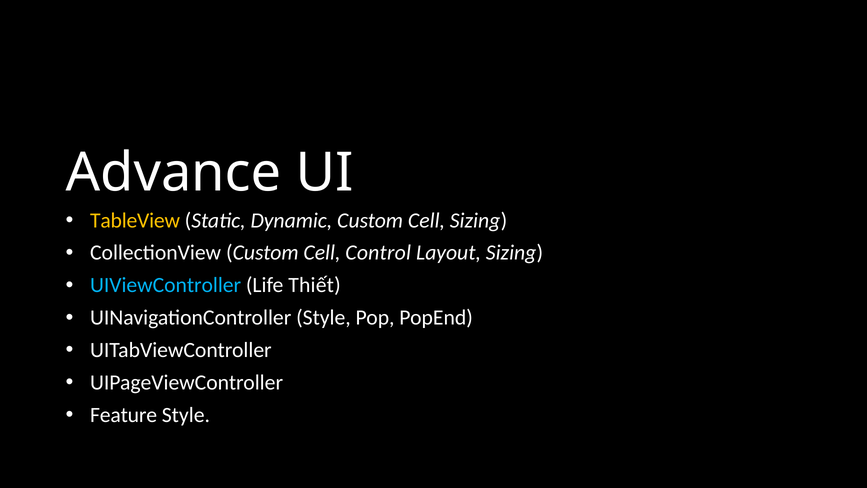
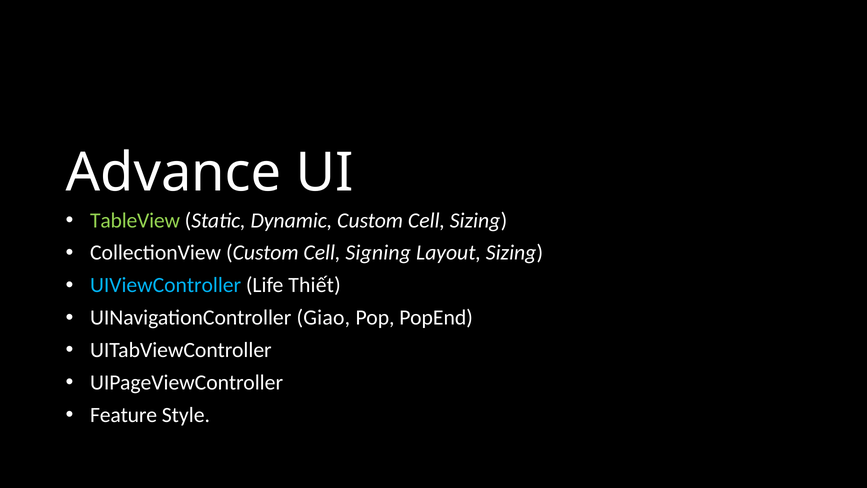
TableView colour: yellow -> light green (135, 220)
Control: Control -> Signing (378, 253)
UINavigationController Style: Style -> Giao (323, 318)
